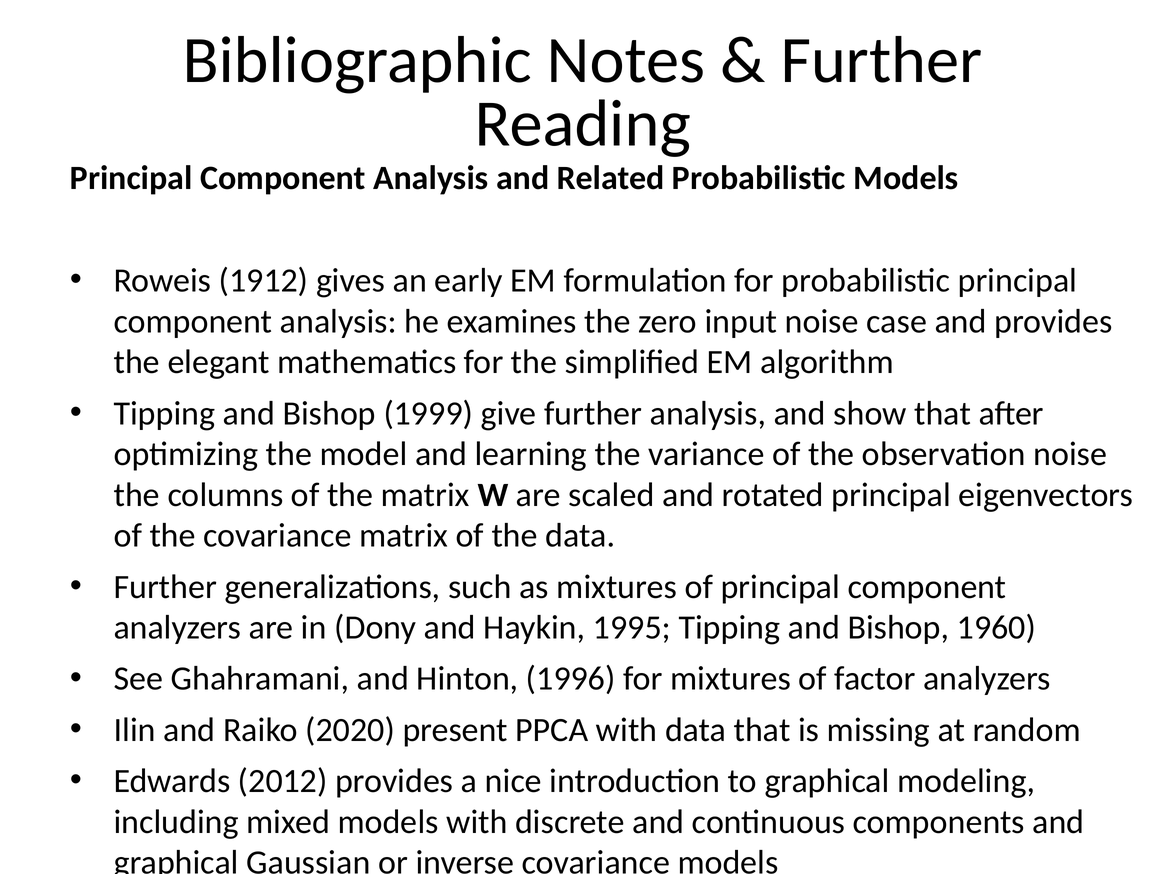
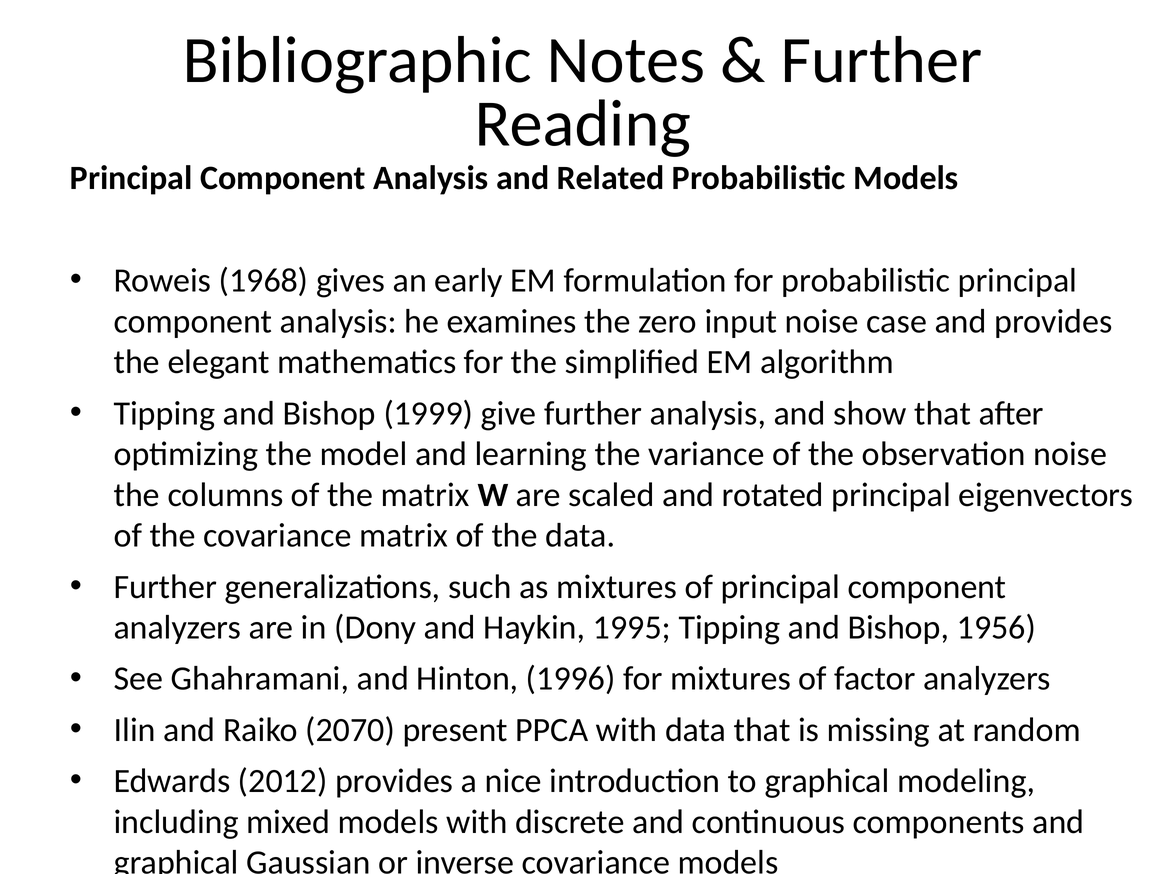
1912: 1912 -> 1968 (264, 281)
1960: 1960 -> 1956 (996, 628)
2020: 2020 -> 2070 (350, 730)
